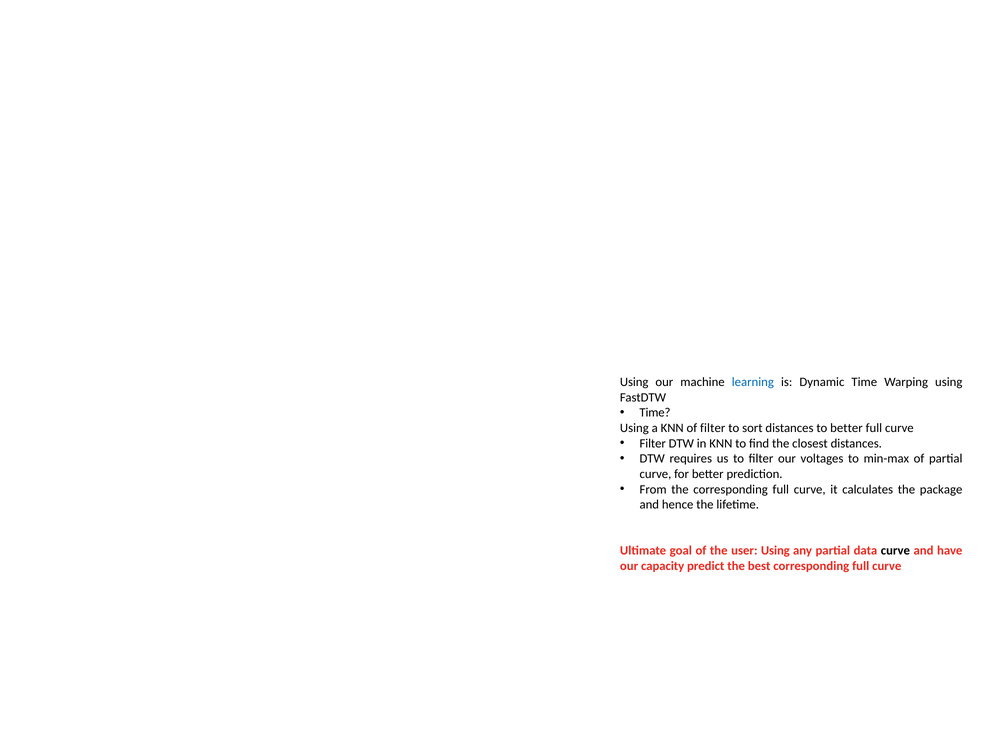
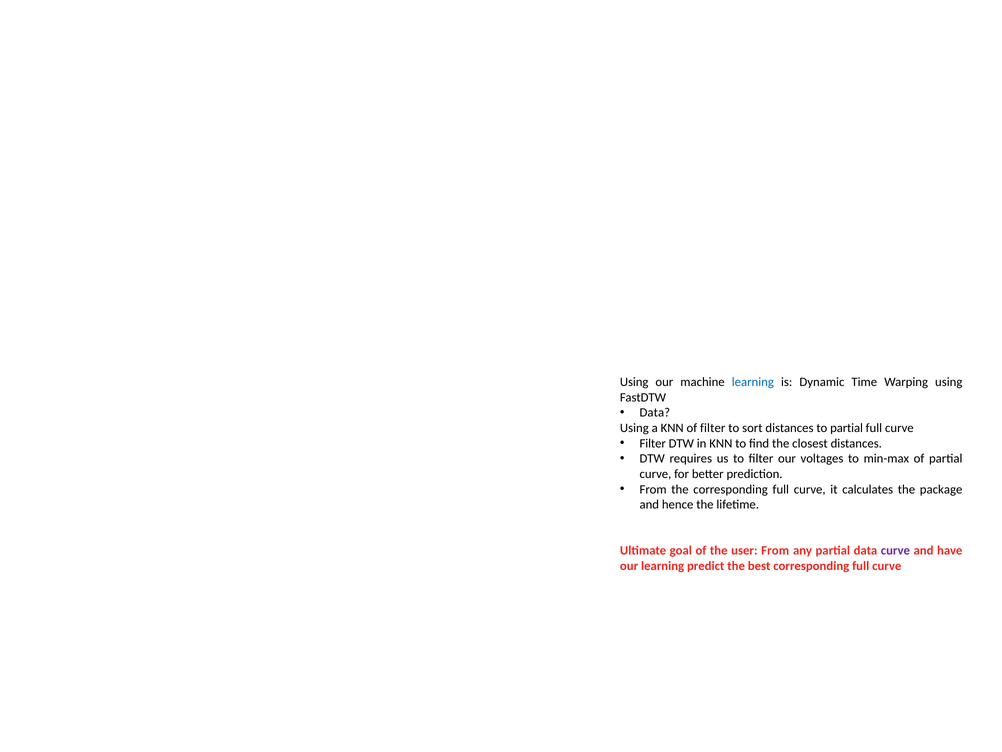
Time: Time -> Data (655, 412)
to better: better -> partial (847, 428)
user Using: Using -> From (775, 550)
curve colour: black -> purple (895, 550)
our capacity: capacity -> learning (663, 565)
